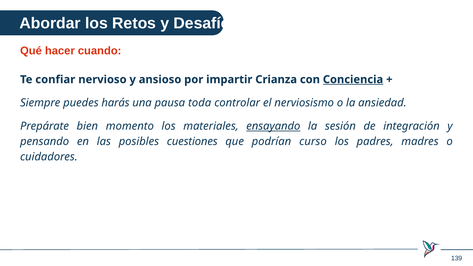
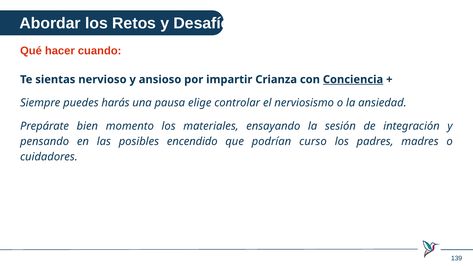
confiar: confiar -> sientas (55, 80)
toda: toda -> elige (200, 103)
ensayando underline: present -> none (273, 126)
cuestiones: cuestiones -> encendido (192, 141)
